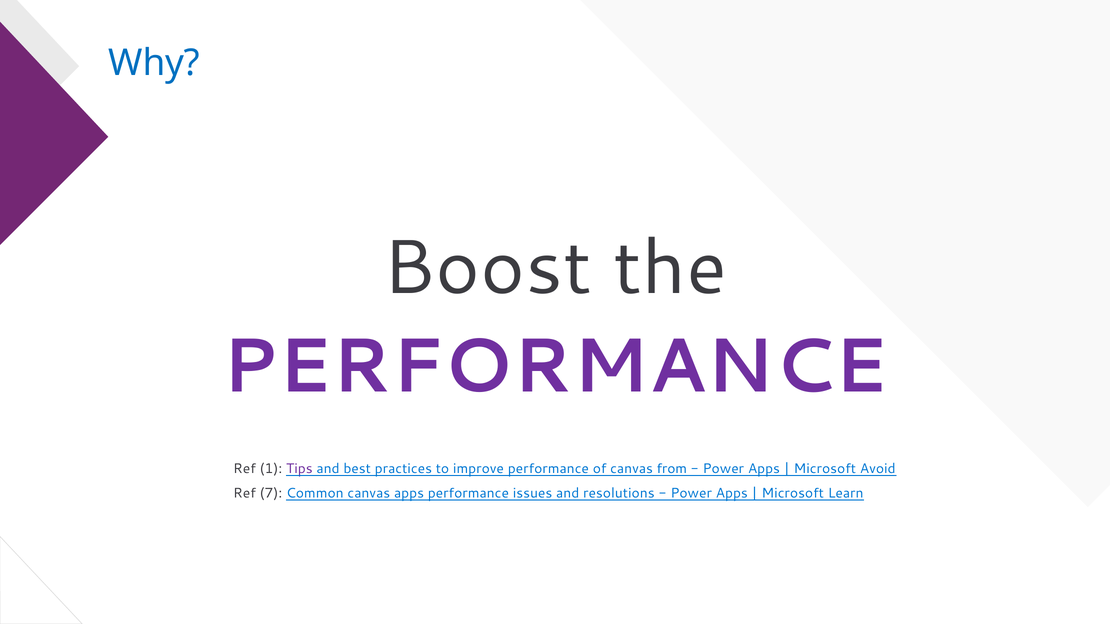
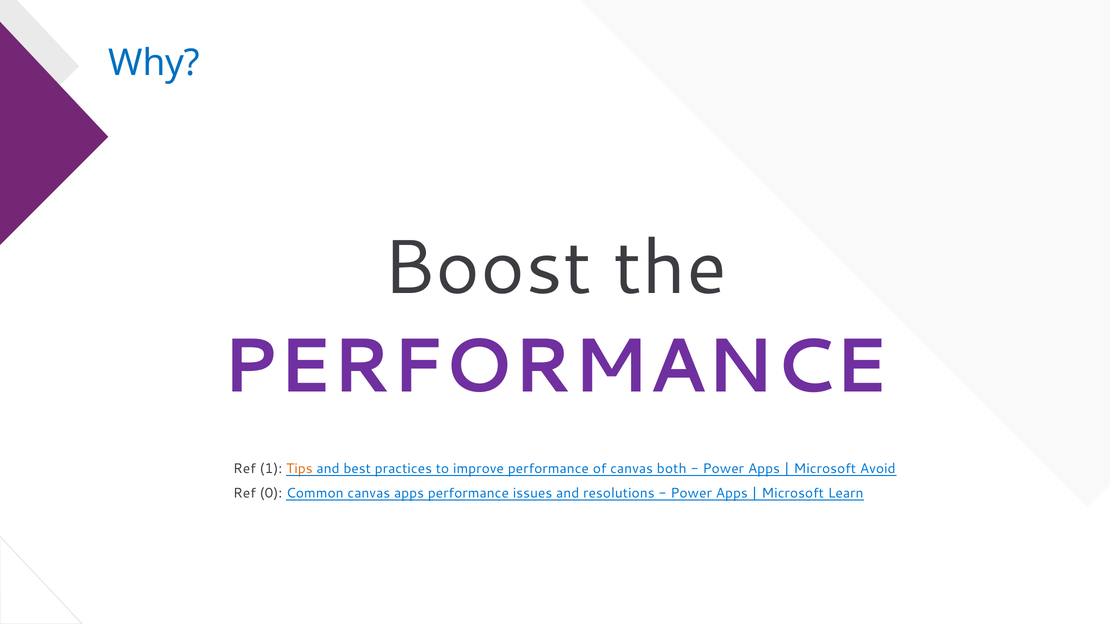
Tips colour: purple -> orange (299, 469)
from: from -> both (672, 469)
7: 7 -> 0 (271, 493)
